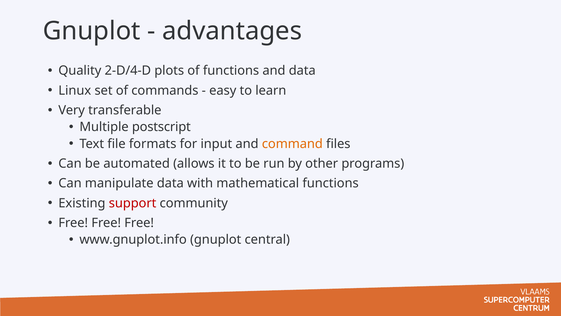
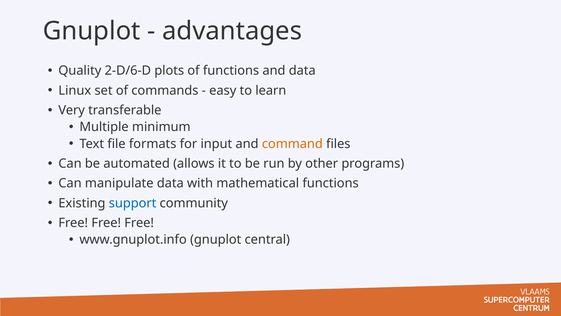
2-D/4-D: 2-D/4-D -> 2-D/6-D (128, 71)
postscript: postscript -> minimum (161, 127)
support colour: red -> blue (133, 203)
